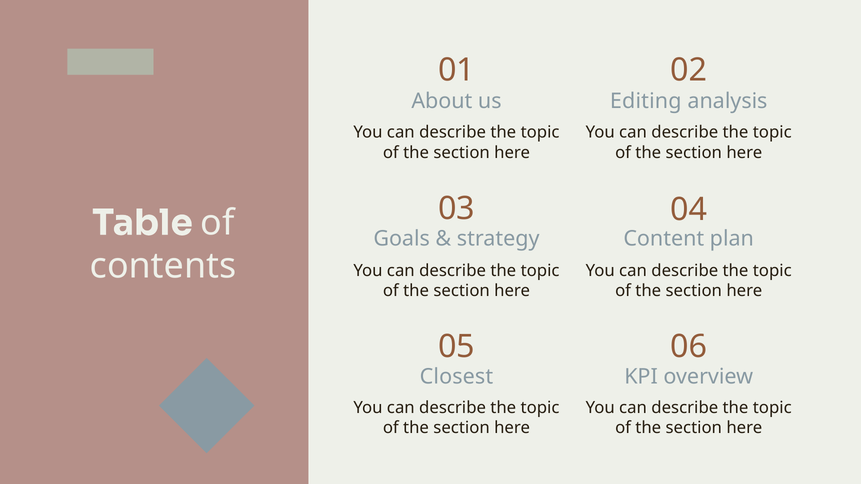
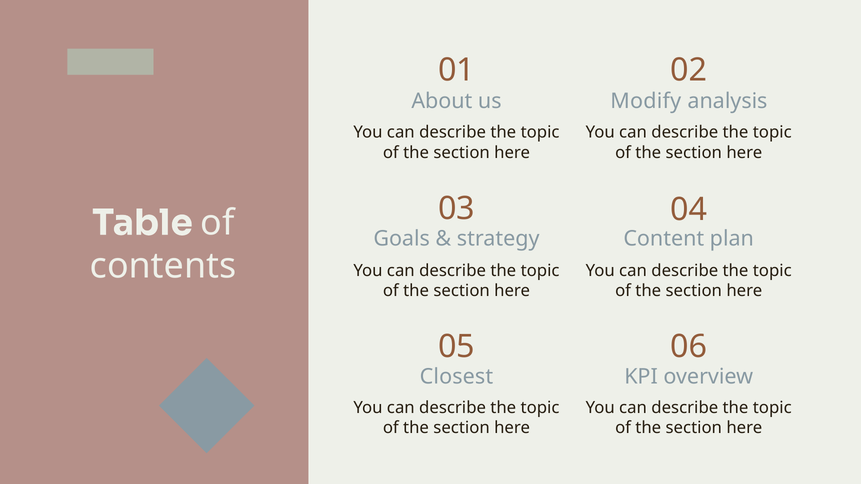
Editing: Editing -> Modify (646, 101)
